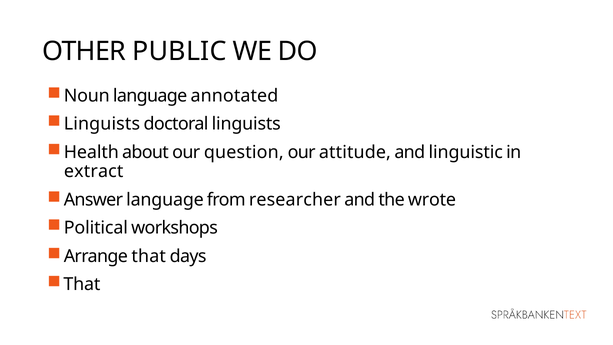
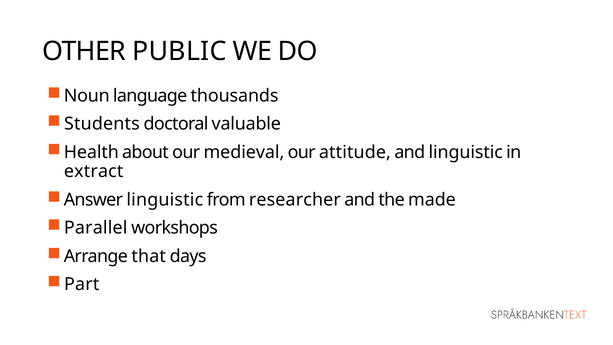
annotated: annotated -> thousands (235, 96)
Linguists: Linguists -> Students (102, 124)
doctoral linguists: linguists -> valuable (246, 124)
question: question -> medieval (244, 152)
Answer language: language -> linguistic (165, 200)
wrote: wrote -> made (432, 200)
Political: Political -> Parallel (96, 228)
That: That -> Part (82, 284)
